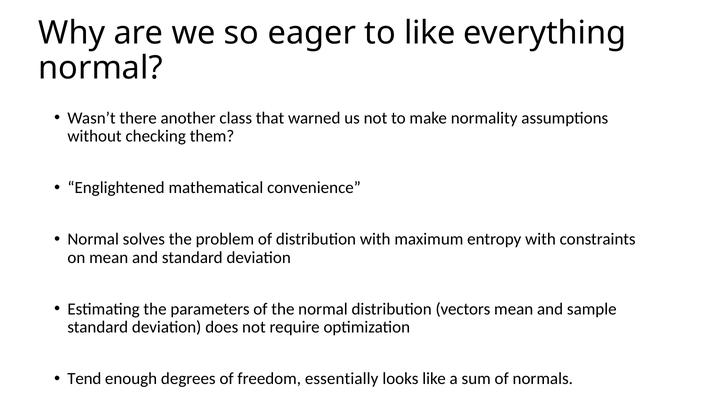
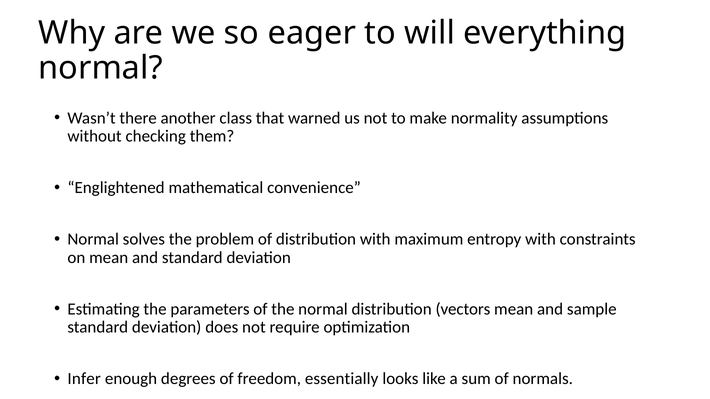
to like: like -> will (430, 33)
Tend: Tend -> Infer (84, 379)
